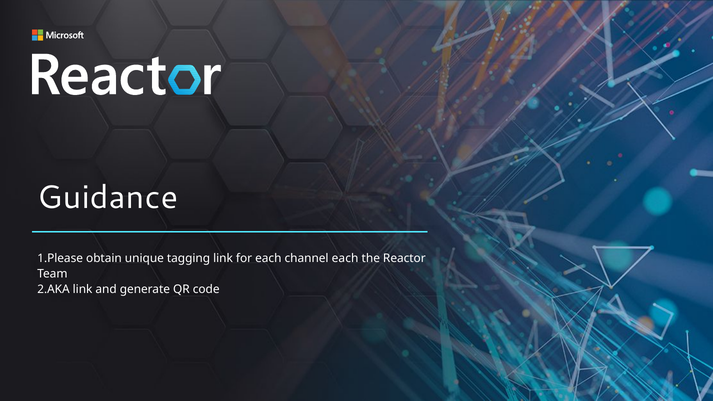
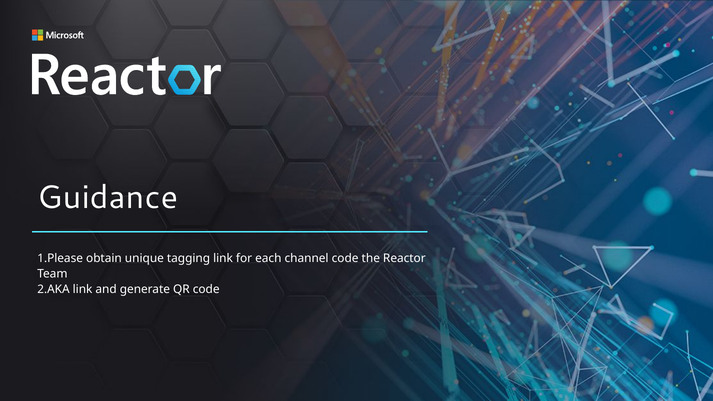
channel each: each -> code (345, 258)
